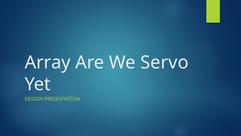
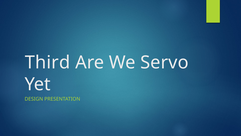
Array: Array -> Third (48, 62)
